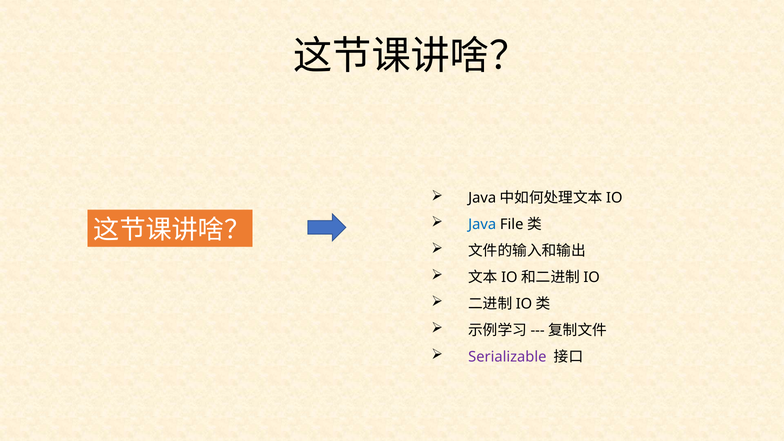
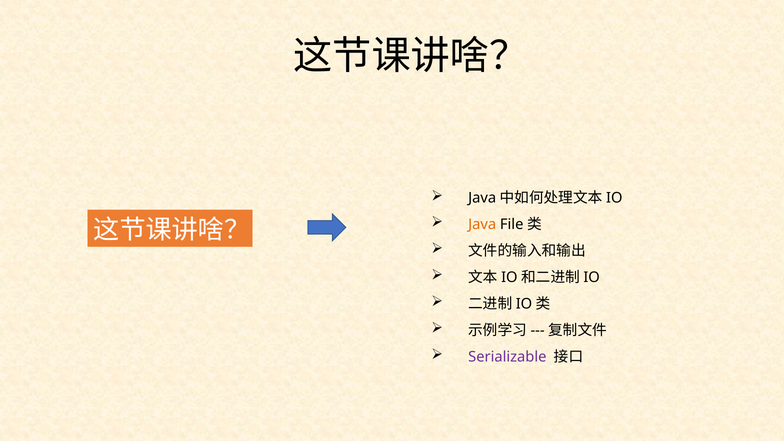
Java colour: blue -> orange (482, 225)
